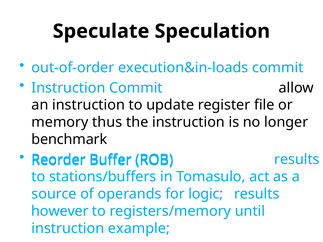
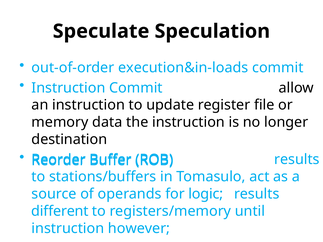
thus: thus -> data (107, 122)
benchmark: benchmark -> destination (69, 140)
however: however -> different (60, 211)
example: example -> however (139, 229)
